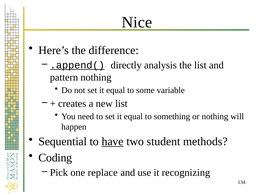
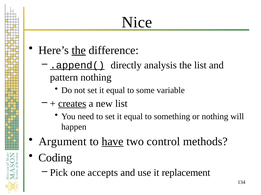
the underline: none -> present (79, 50)
creates underline: none -> present (72, 104)
Sequential: Sequential -> Argument (63, 142)
student: student -> control (163, 142)
replace: replace -> accepts (103, 173)
recognizing: recognizing -> replacement (186, 173)
